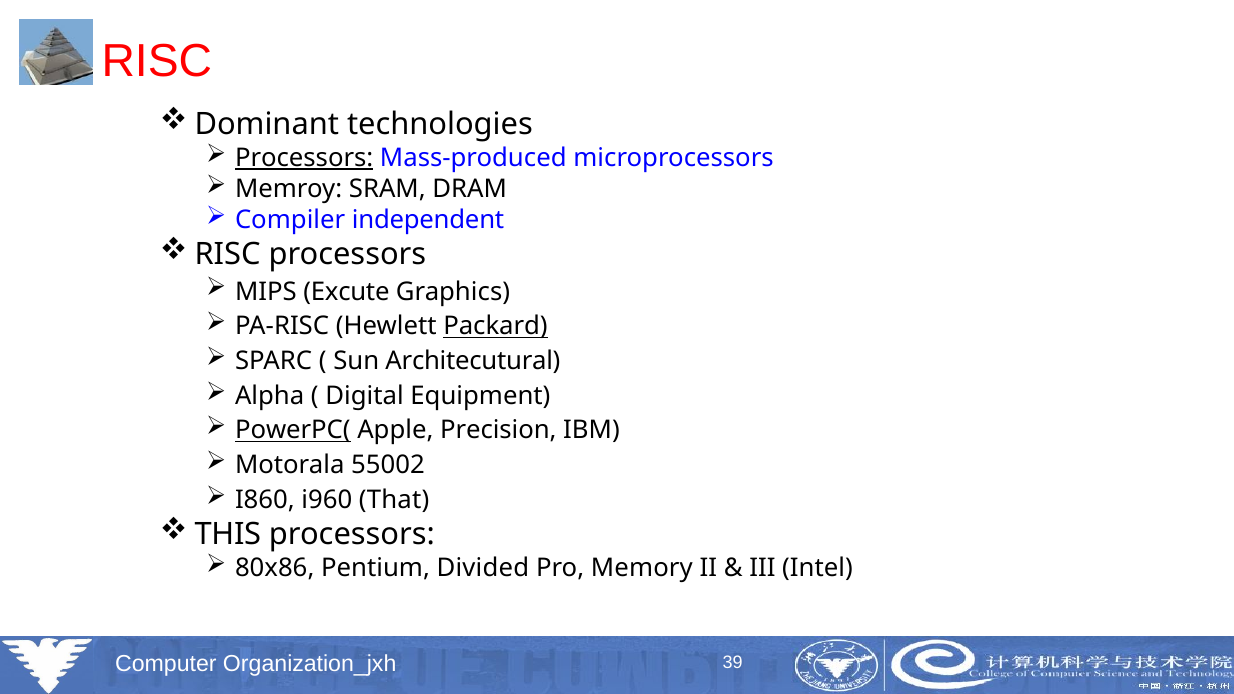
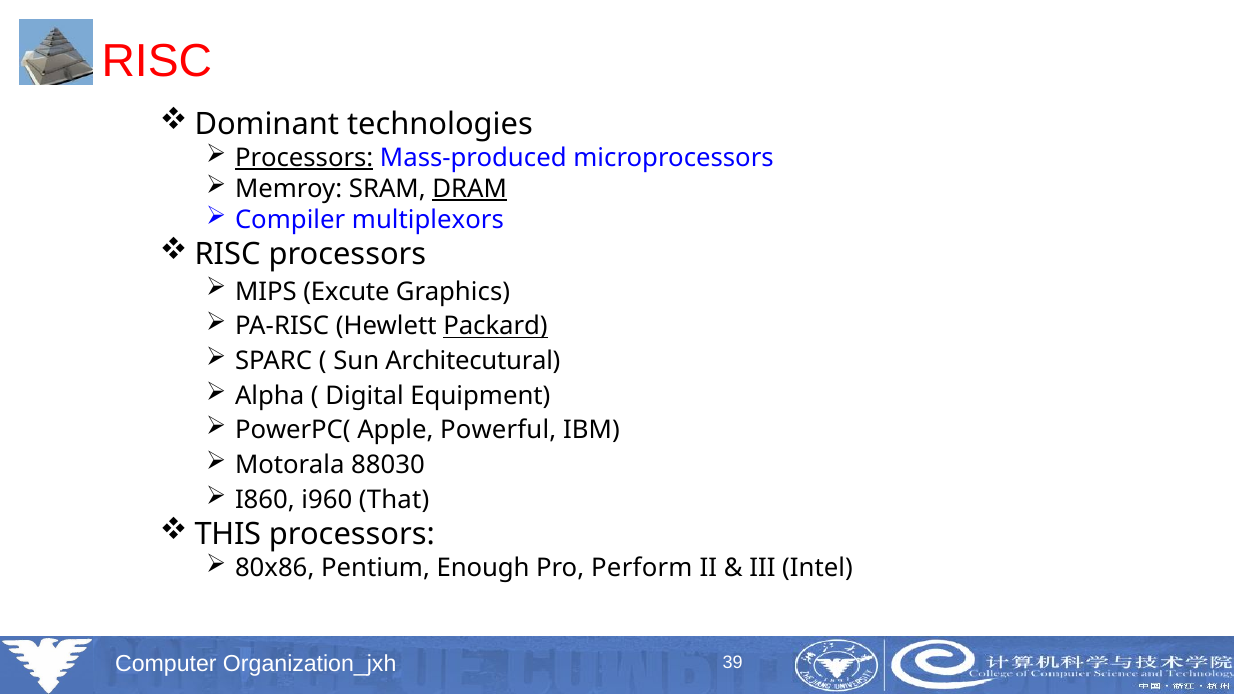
DRAM underline: none -> present (470, 189)
independent: independent -> multiplexors (428, 220)
PowerPC( underline: present -> none (293, 430)
Precision: Precision -> Powerful (498, 430)
55002: 55002 -> 88030 (388, 465)
Divided: Divided -> Enough (483, 568)
Memory: Memory -> Perform (642, 568)
